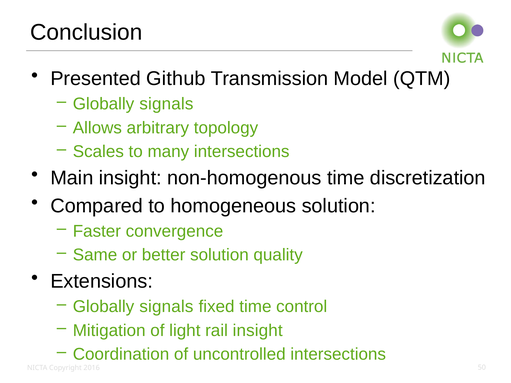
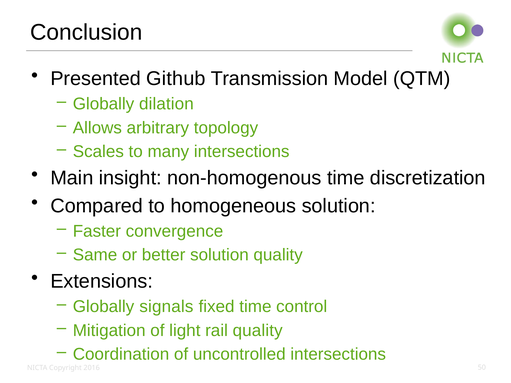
signals: signals -> dilation (166, 104)
rail insight: insight -> quality (258, 331)
